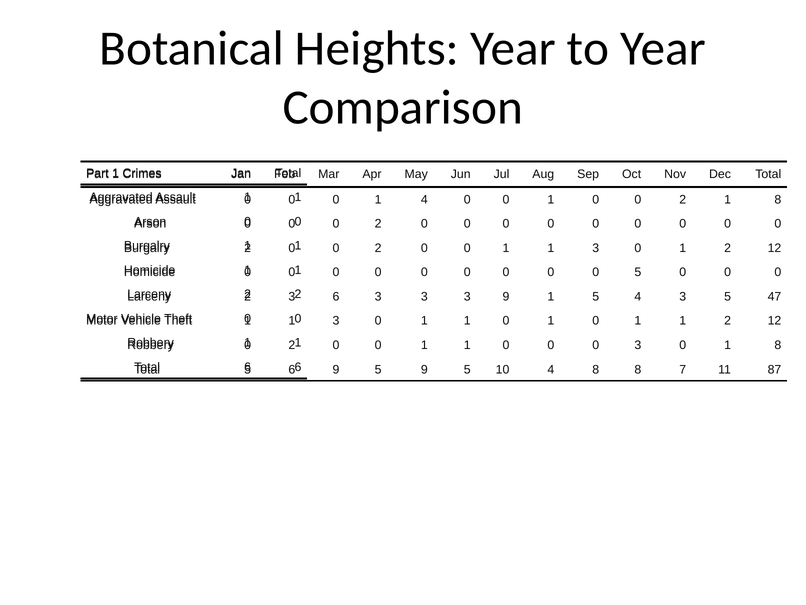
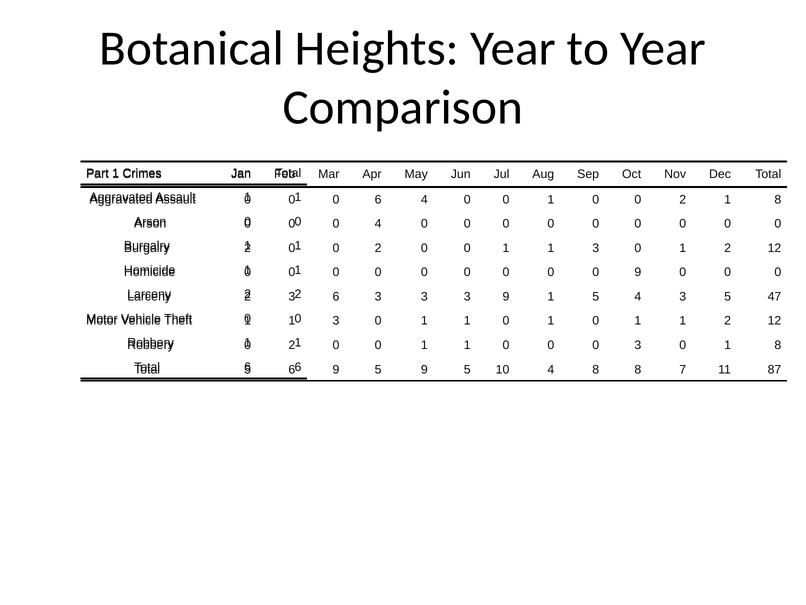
1: 1 -> 6 (378, 200)
2: 2 -> 4 (378, 224)
0 5: 5 -> 9 (638, 272)
